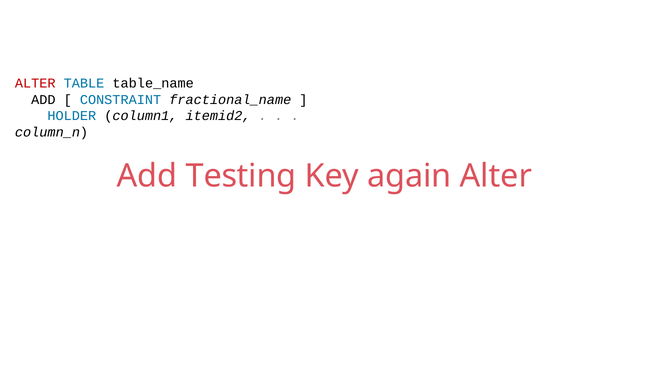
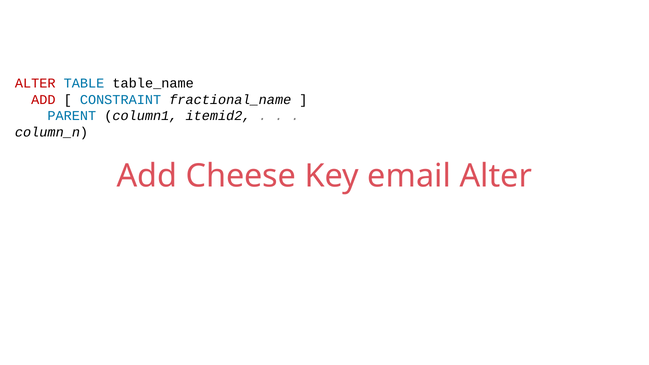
ADD colour: black -> red (43, 100)
HOLDER: HOLDER -> PARENT (72, 116)
Testing: Testing -> Cheese (241, 176)
again: again -> email (409, 176)
